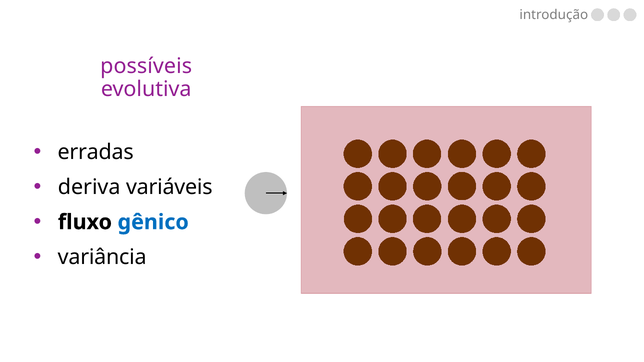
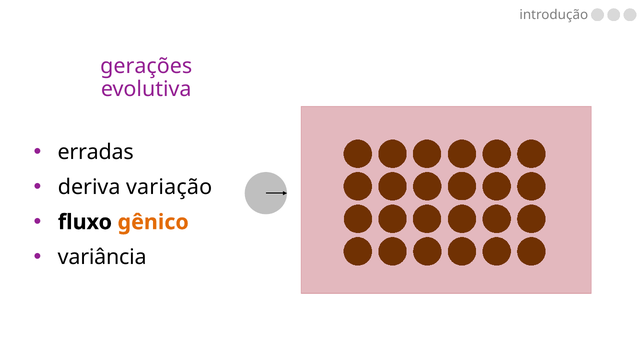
possíveis: possíveis -> gerações (146, 66)
variáveis: variáveis -> variação (169, 187)
gênico colour: blue -> orange (153, 222)
